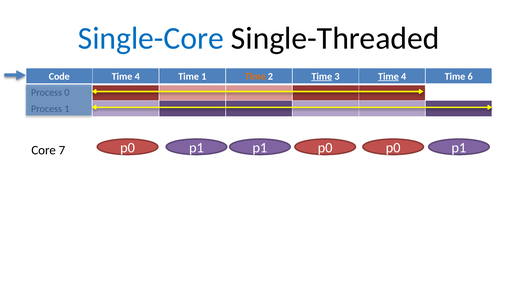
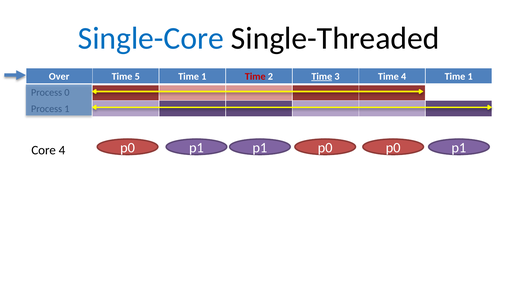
Code: Code -> Over (59, 76)
4: 4 -> 5 (137, 76)
Time colour: orange -> red (255, 76)
Time underline: present -> none (388, 76)
4 Time 6: 6 -> 1 (470, 76)
Core 7: 7 -> 4 (62, 150)
